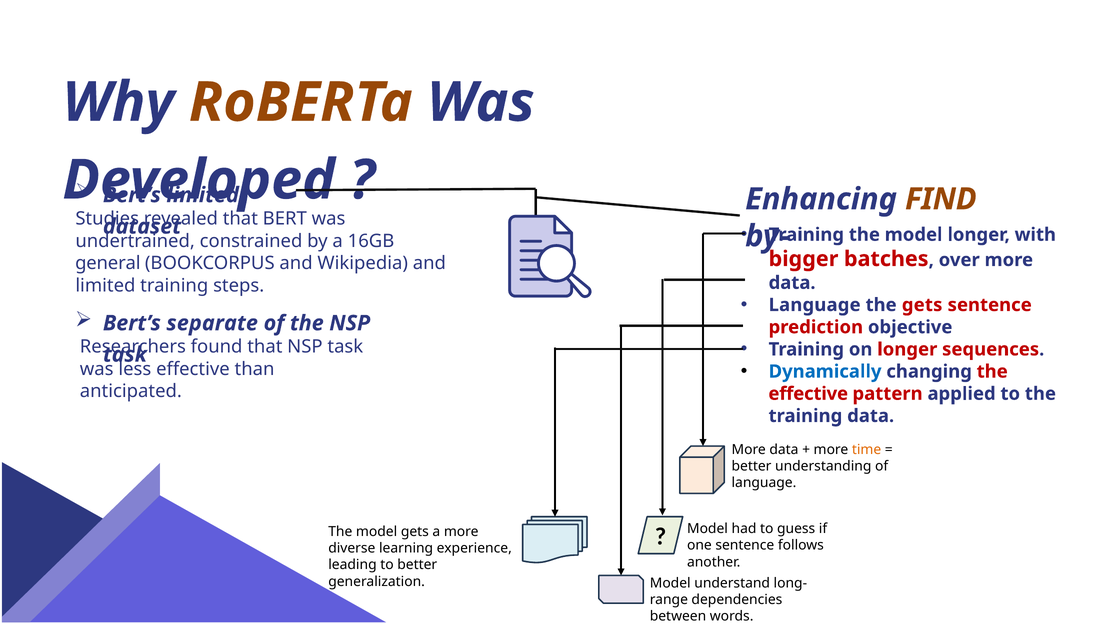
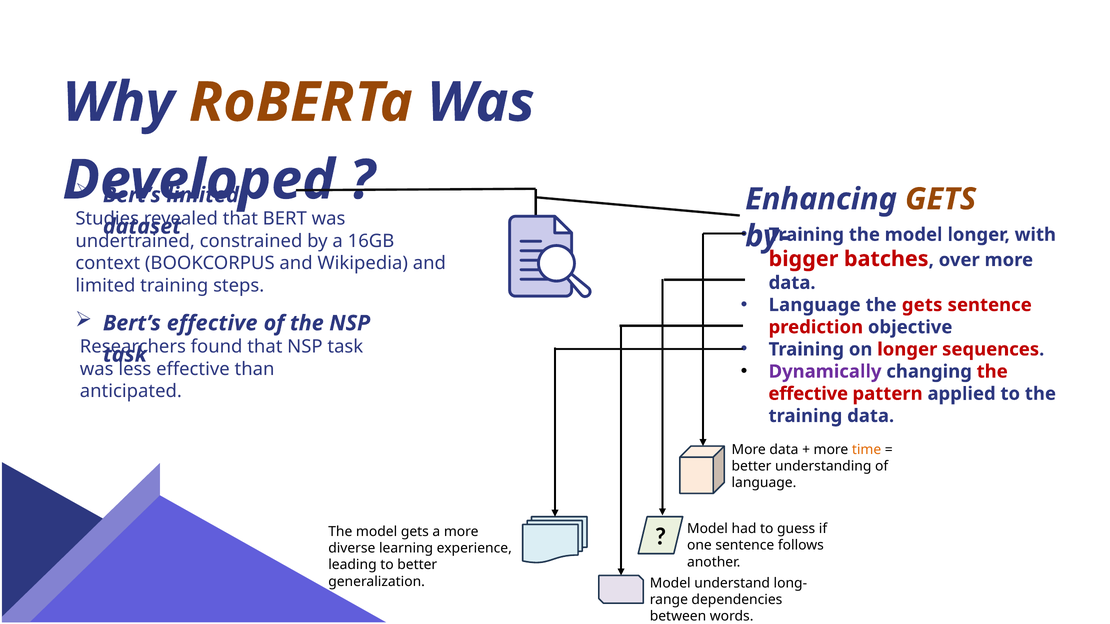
Enhancing FIND: FIND -> GETS (941, 199)
general: general -> context (108, 263)
Bert’s separate: separate -> effective (212, 323)
Dynamically colour: blue -> purple (825, 372)
